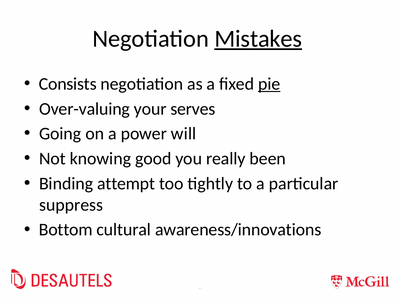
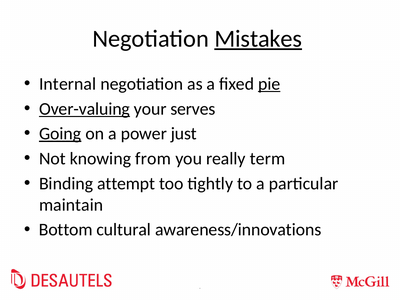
Consists: Consists -> Internal (68, 84)
Over-valuing underline: none -> present (85, 109)
Going underline: none -> present (60, 134)
will: will -> just (184, 134)
good: good -> from (153, 159)
been: been -> term (268, 159)
suppress: suppress -> maintain (71, 205)
